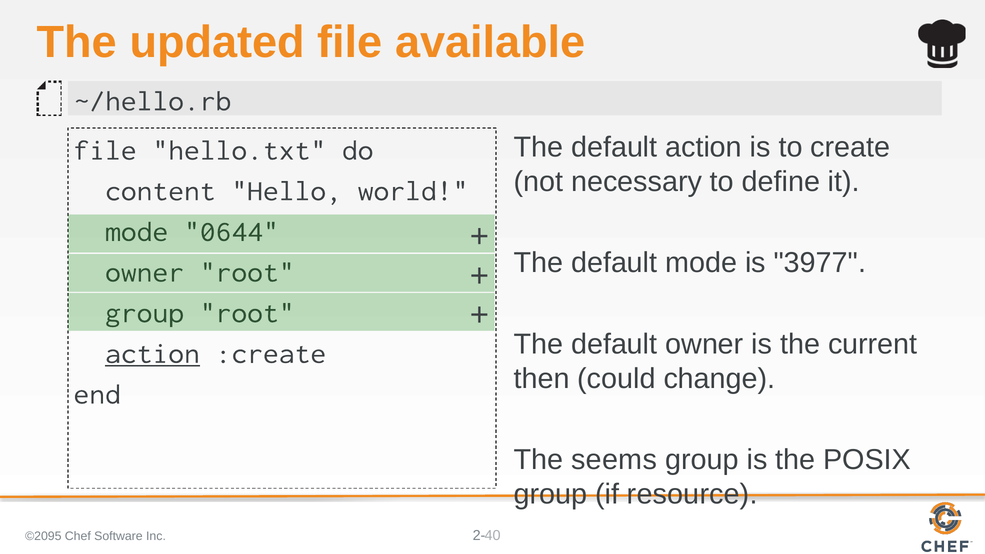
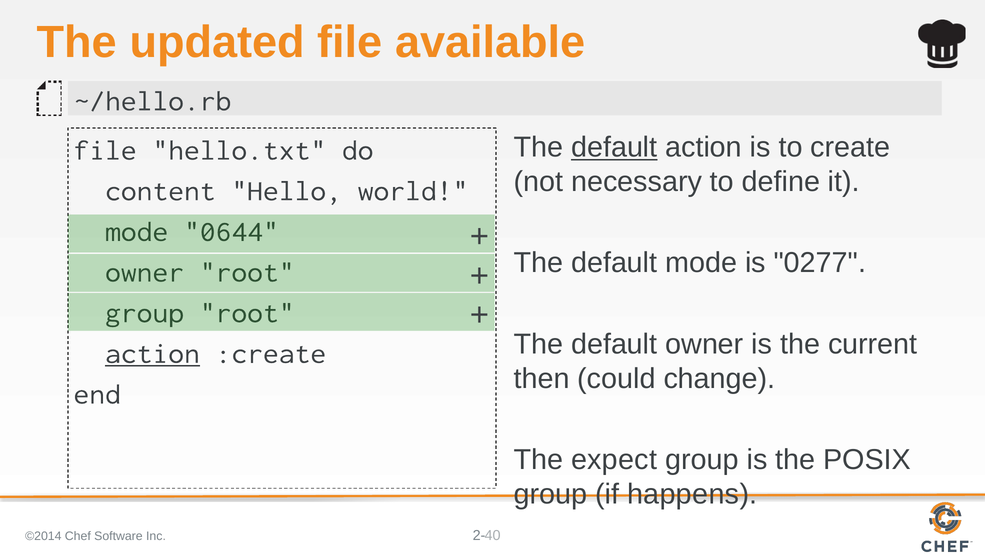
default underline: none -> present (614, 147)
3977: 3977 -> 0277 (820, 263)
seems: seems -> expect (614, 460)
resource: resource -> happens (692, 494)
©2095: ©2095 -> ©2014 (43, 536)
